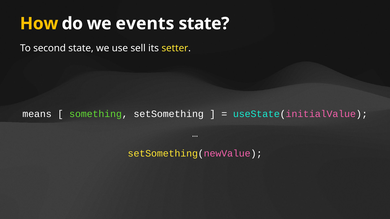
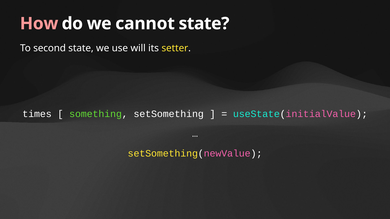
How colour: yellow -> pink (39, 24)
events: events -> cannot (145, 24)
sell: sell -> will (138, 48)
means: means -> times (37, 114)
